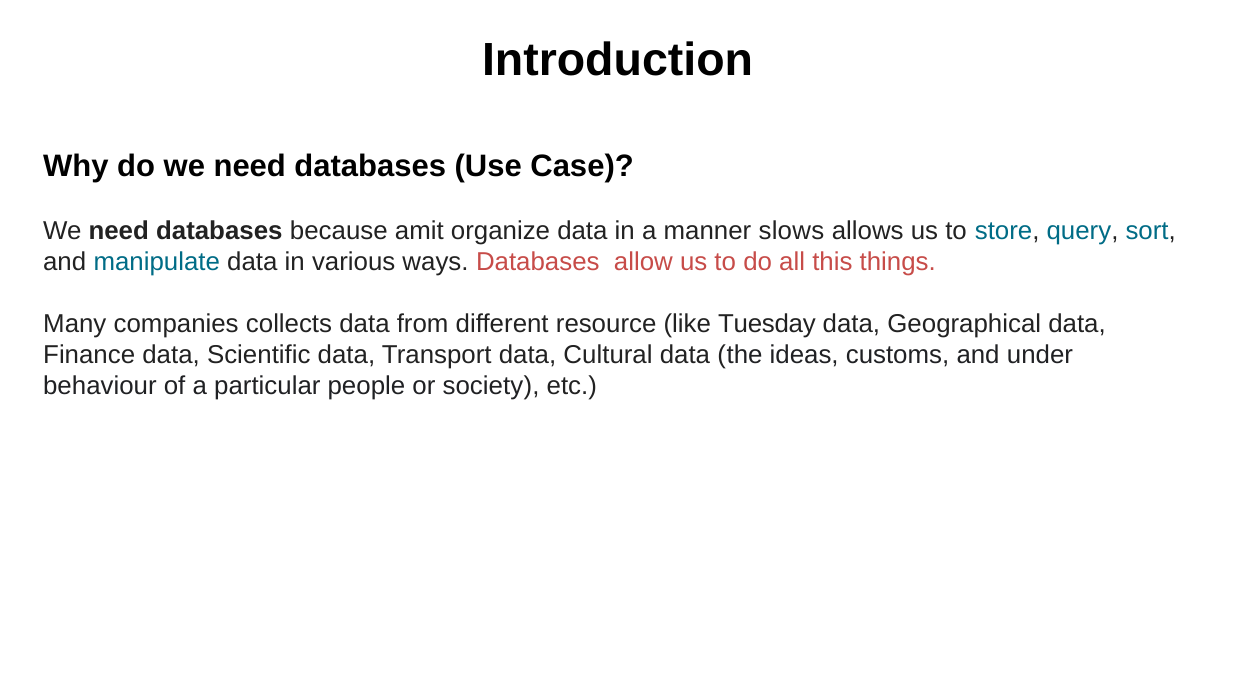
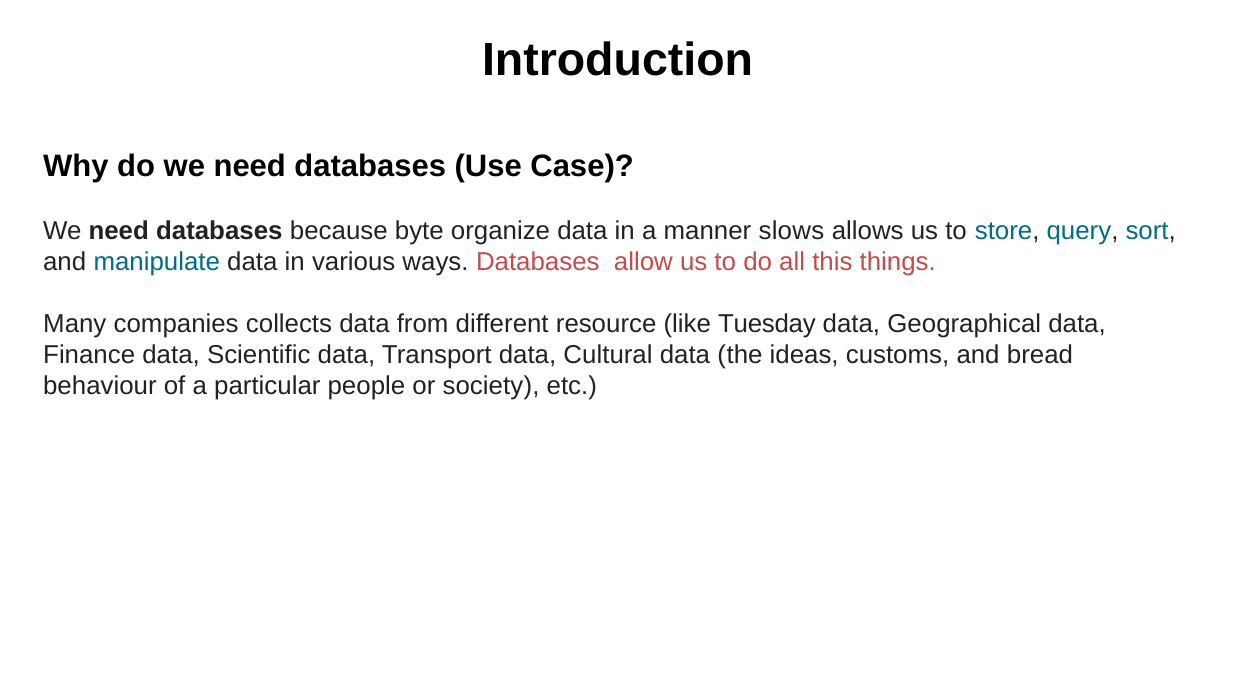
amit: amit -> byte (419, 231)
under: under -> bread (1040, 355)
